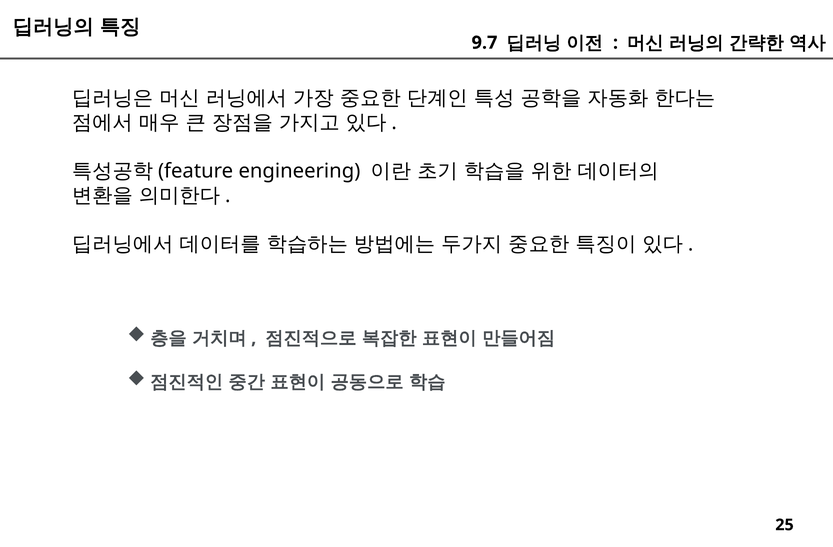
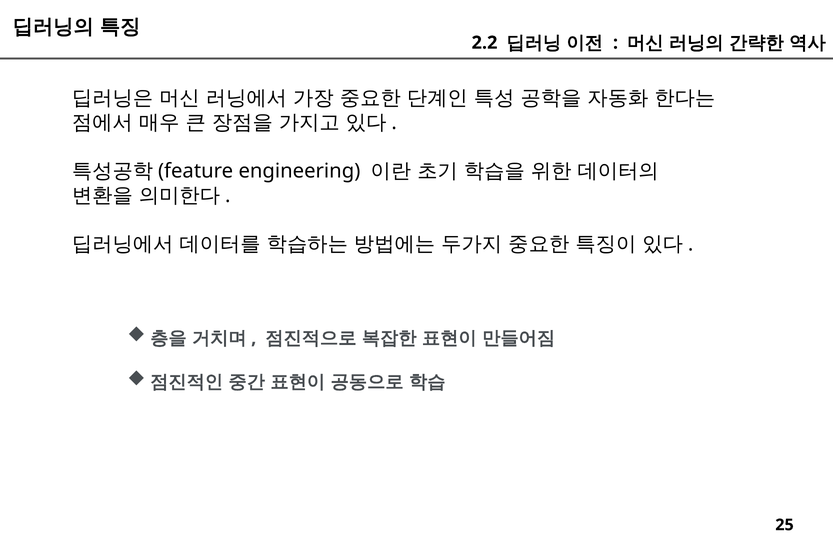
9.7: 9.7 -> 2.2 (485, 43)
